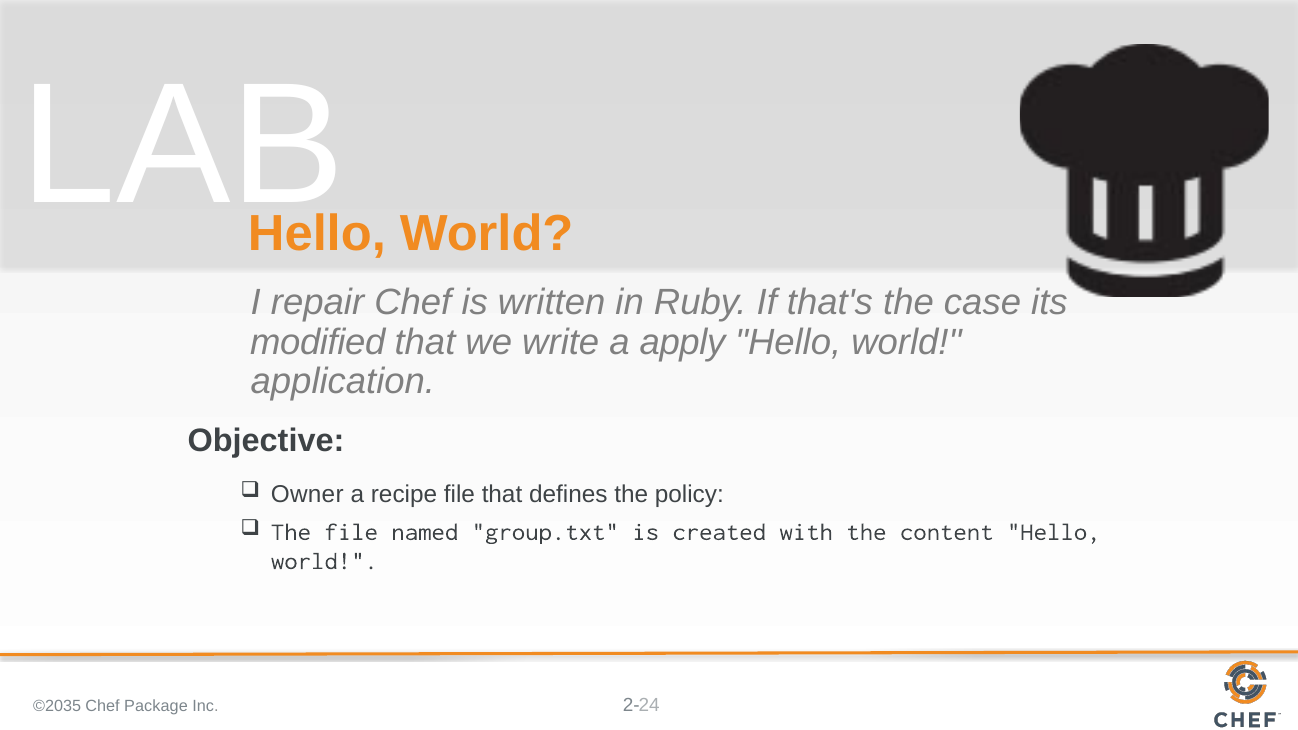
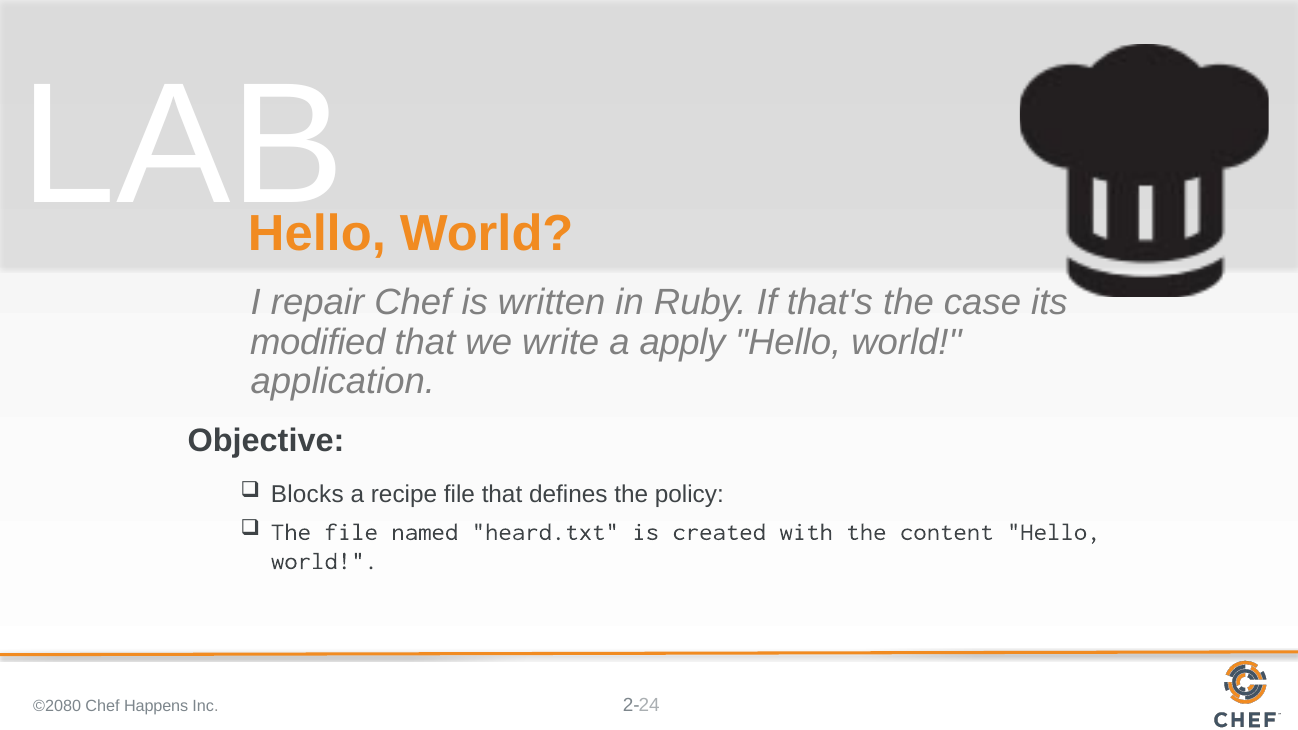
Owner: Owner -> Blocks (307, 495)
group.txt: group.txt -> heard.txt (545, 532)
©2035: ©2035 -> ©2080 (57, 706)
Package: Package -> Happens (156, 706)
